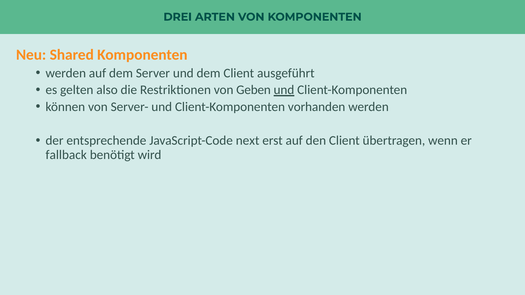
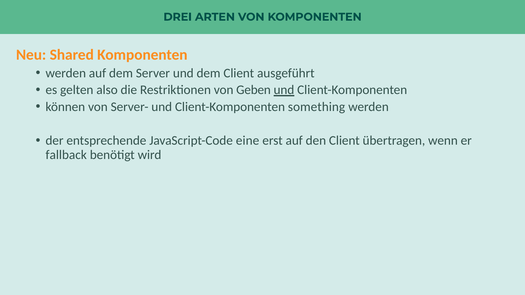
vorhanden: vorhanden -> something (317, 107)
next: next -> eine (248, 141)
